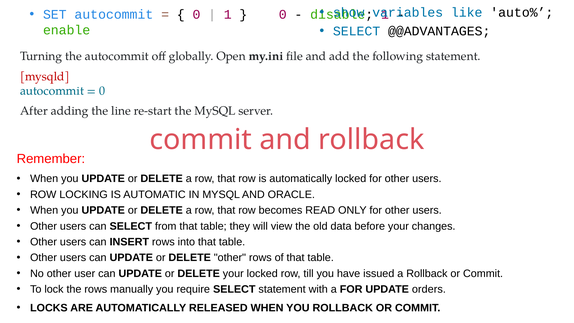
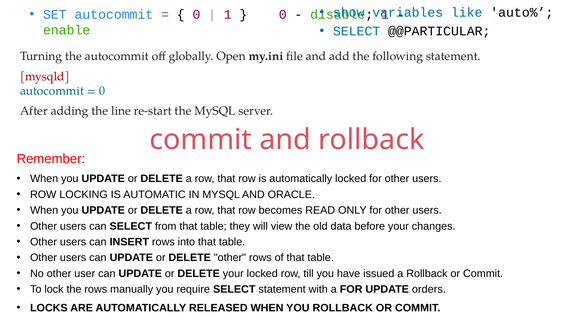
@@ADVANTAGES: @@ADVANTAGES -> @@PARTICULAR (439, 31)
